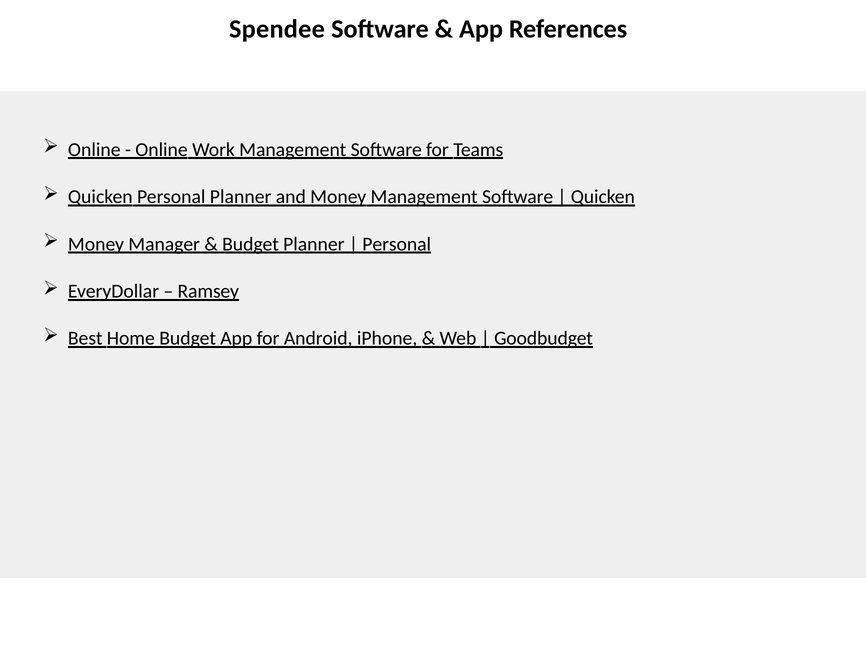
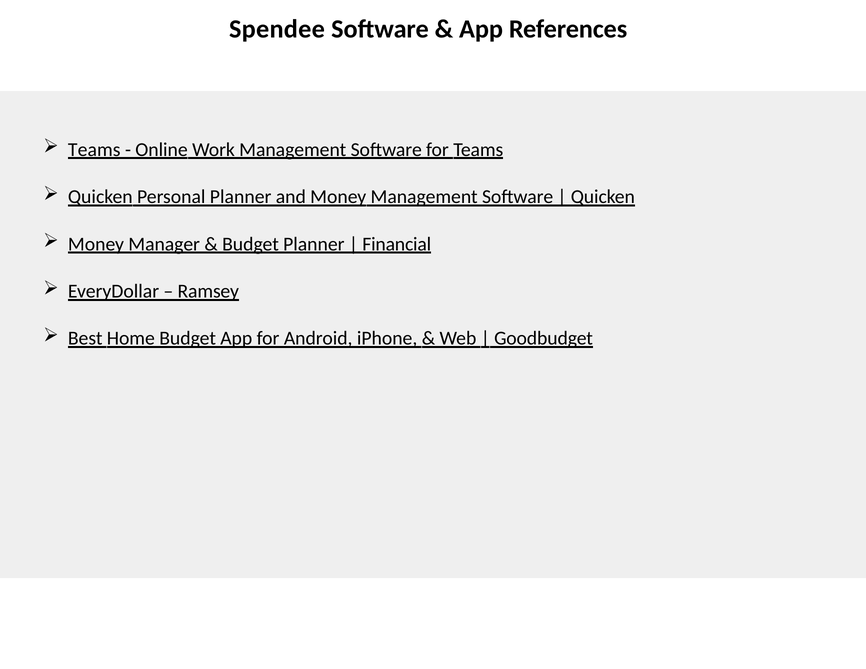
Online: Online -> Teams (94, 150)
Personal: Personal -> Financial (397, 244)
